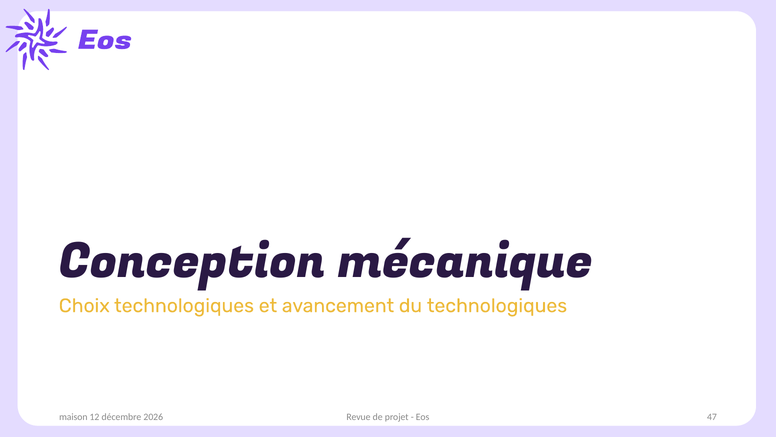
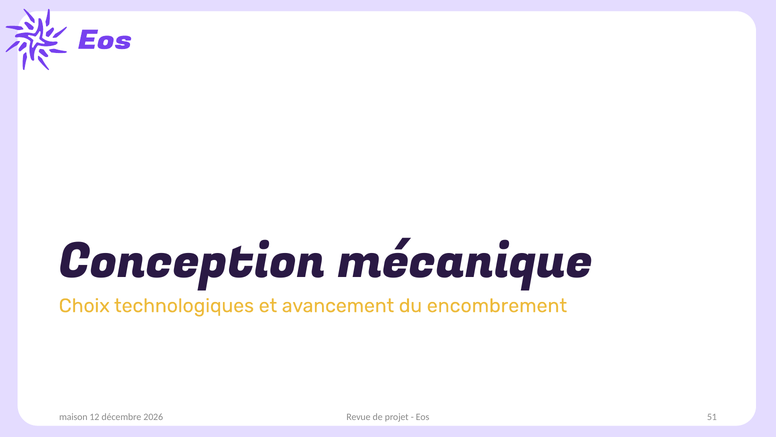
du technologiques: technologiques -> encombrement (497, 305)
47: 47 -> 51 (712, 417)
